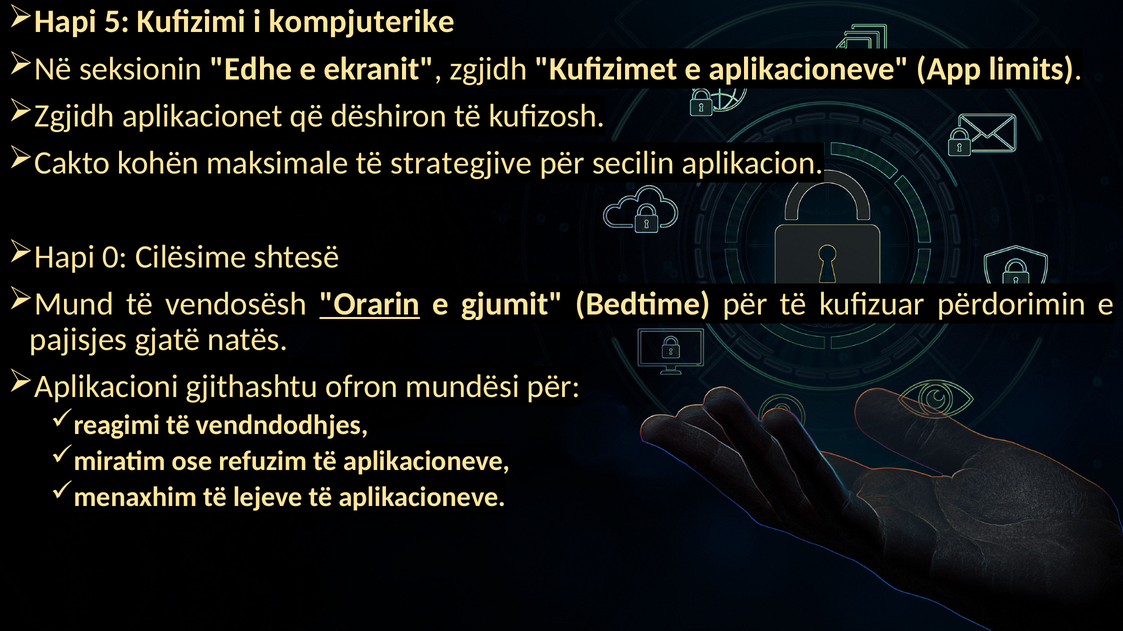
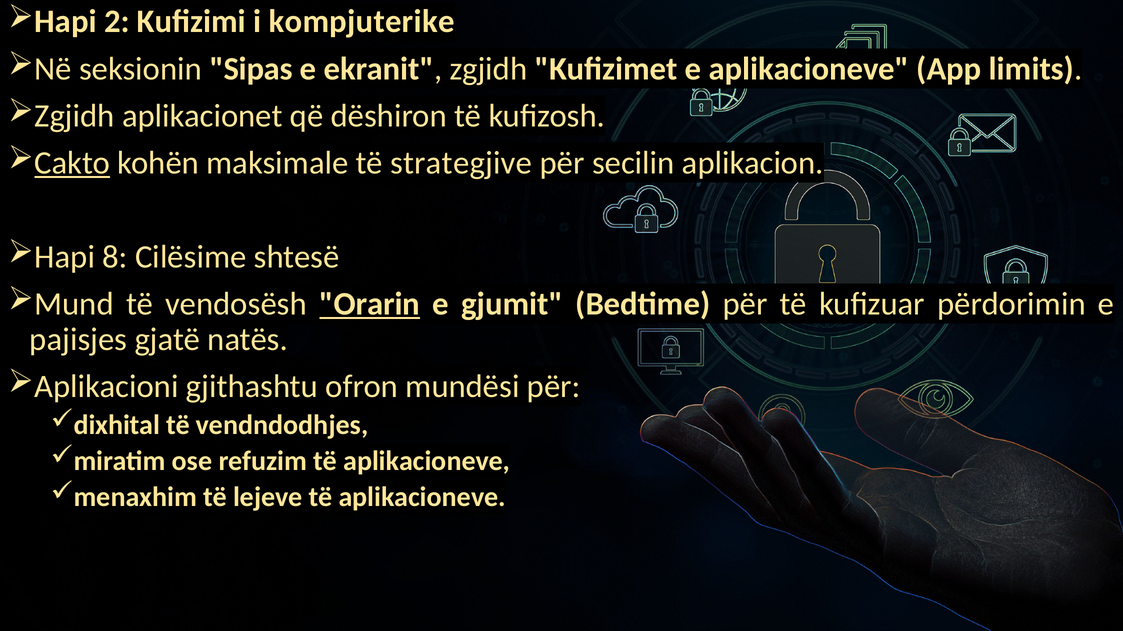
5: 5 -> 2 (117, 22)
Edhe: Edhe -> Sipas (251, 69)
Cakto underline: none -> present (72, 163)
0: 0 -> 8 (115, 257)
reagimi: reagimi -> dixhital (117, 425)
